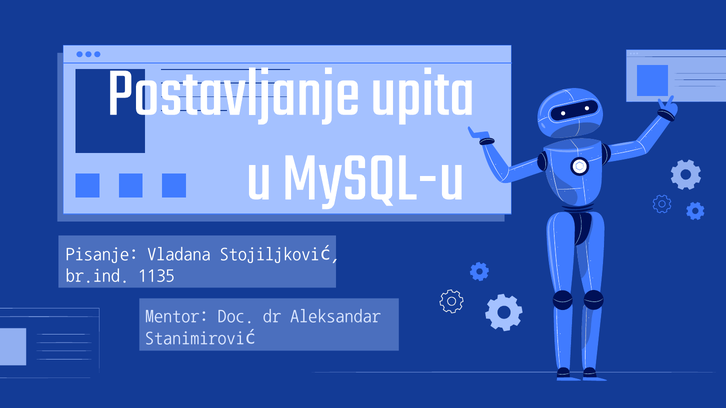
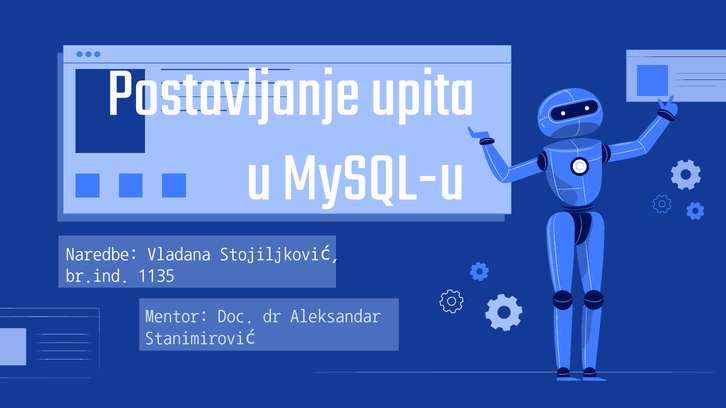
Pisanje: Pisanje -> Naredbe (102, 254)
